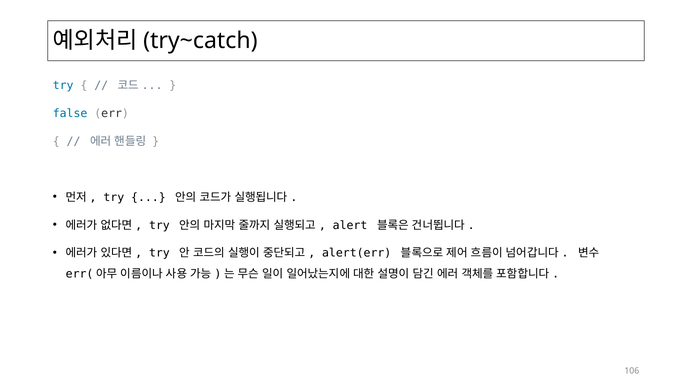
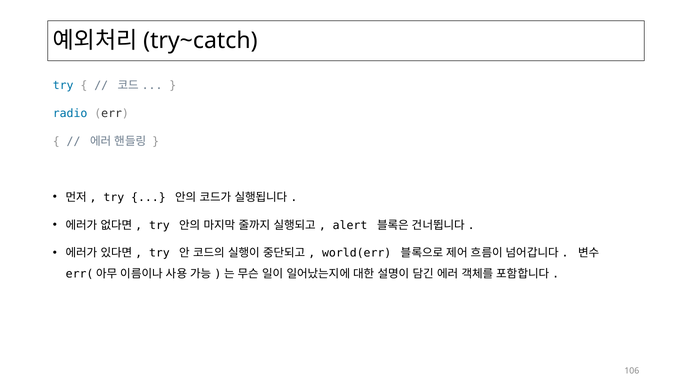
false: false -> radio (70, 114)
alert(err: alert(err -> world(err (357, 253)
